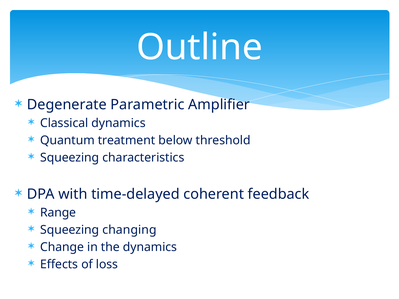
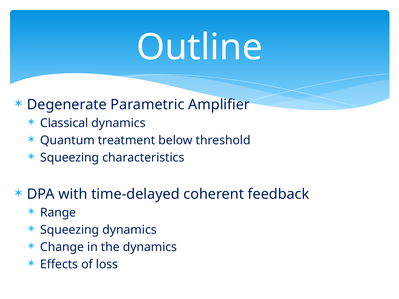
Squeezing changing: changing -> dynamics (130, 230)
